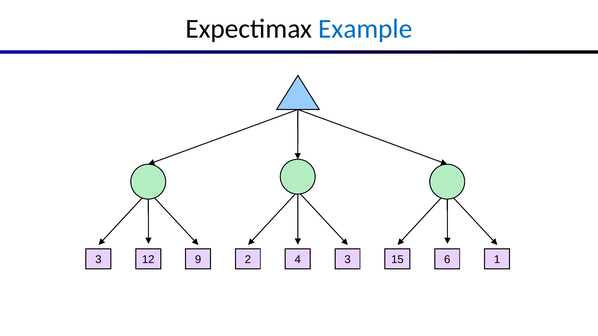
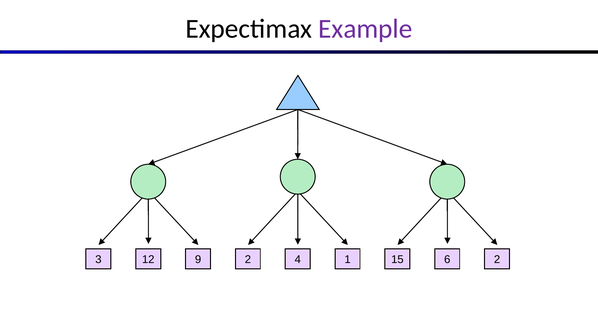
Example colour: blue -> purple (365, 29)
4 3: 3 -> 1 (348, 260)
6 1: 1 -> 2 (497, 260)
